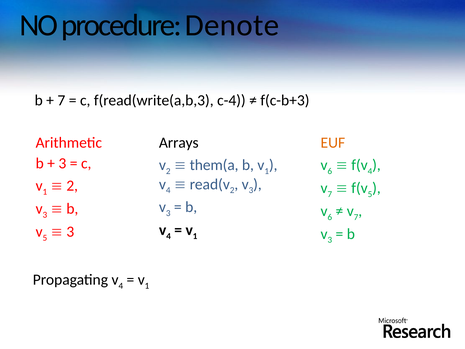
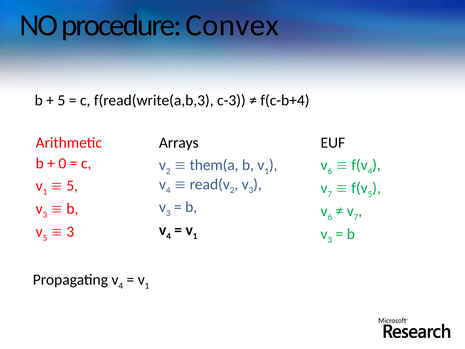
Denote: Denote -> Convex (232, 25)
7: 7 -> 5 (61, 100)
c-4: c-4 -> c-3 (231, 100)
f(c-b+3: f(c-b+3 -> f(c-b+4 (285, 100)
EUF colour: orange -> black (333, 143)
3: 3 -> 0 (62, 163)
2: 2 -> 5 (72, 186)
